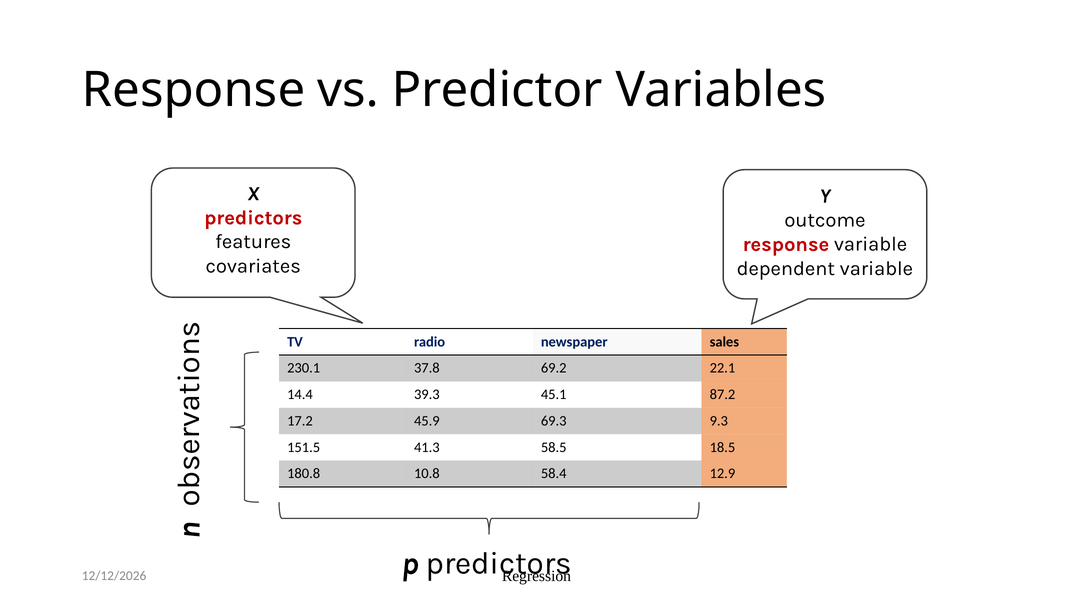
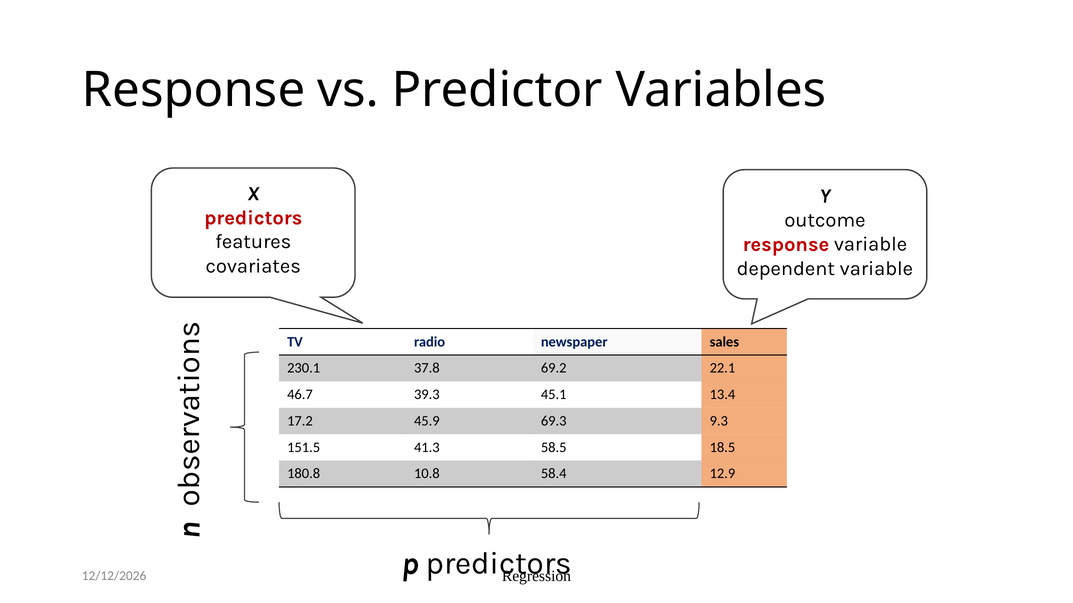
14.4: 14.4 -> 46.7 (300, 395)
87.2: 87.2 -> 13.4 (722, 395)
